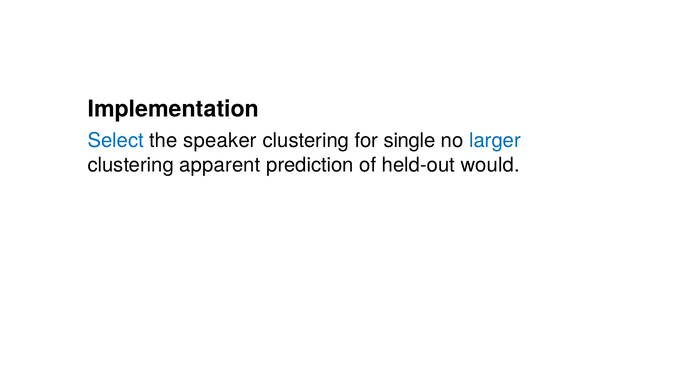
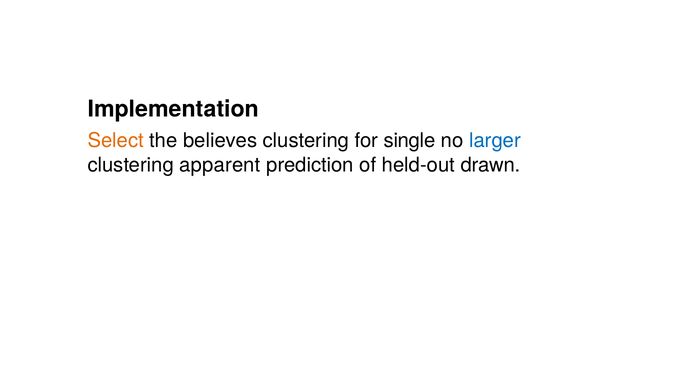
Select colour: blue -> orange (116, 141)
speaker: speaker -> believes (220, 141)
would: would -> drawn (490, 165)
